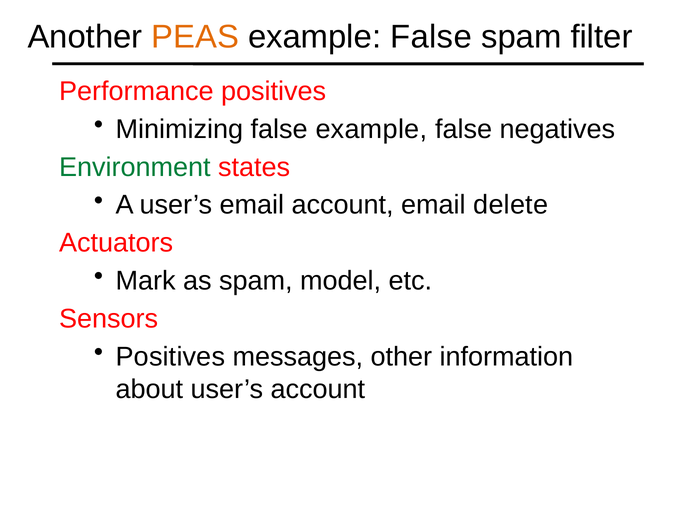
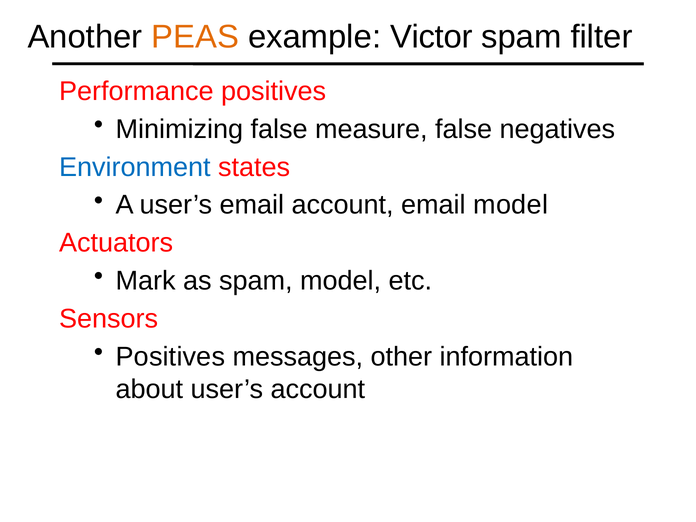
False: False -> Victor (431, 37)
false example: example -> measure (372, 129)
Environment colour: green -> blue (135, 167)
email delete: delete -> model (511, 205)
